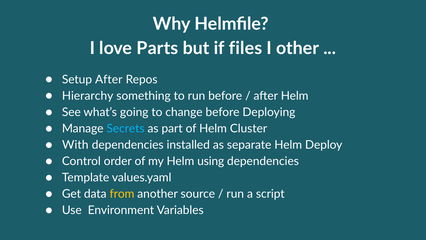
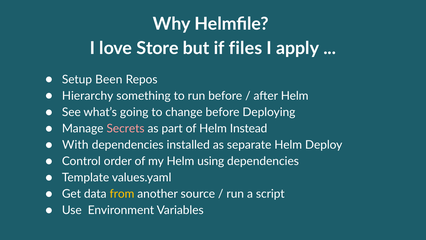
Parts: Parts -> Store (158, 48)
other: other -> apply (298, 48)
Setup After: After -> Been (109, 79)
Secrets colour: light blue -> pink (126, 128)
Cluster: Cluster -> Instead (249, 128)
